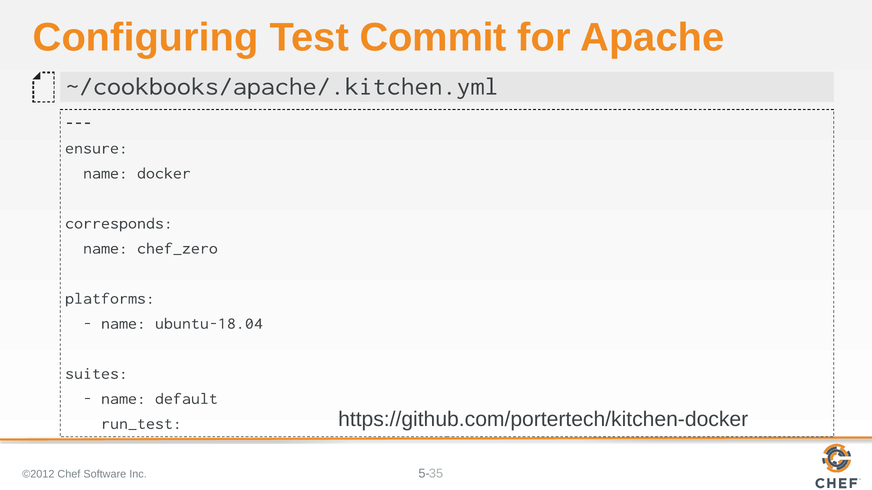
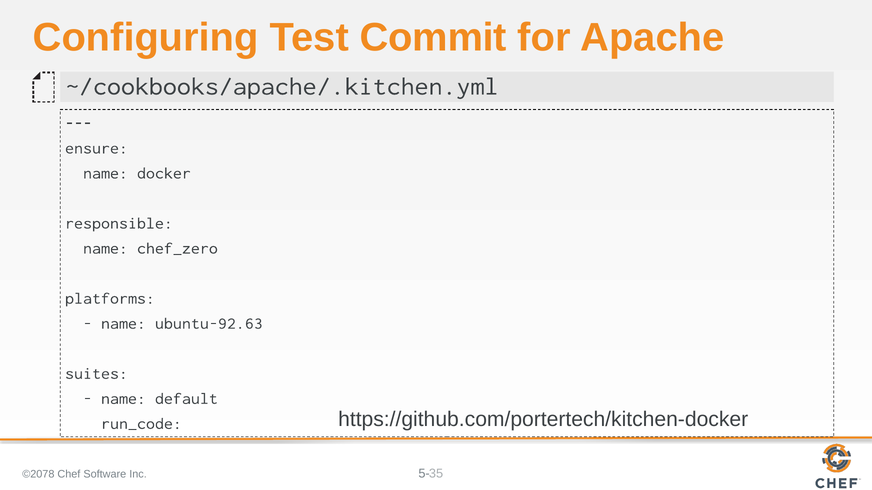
corresponds: corresponds -> responsible (119, 223)
ubuntu-18.04: ubuntu-18.04 -> ubuntu-92.63 (209, 324)
run_test: run_test -> run_code (141, 424)
©2012: ©2012 -> ©2078 (38, 475)
